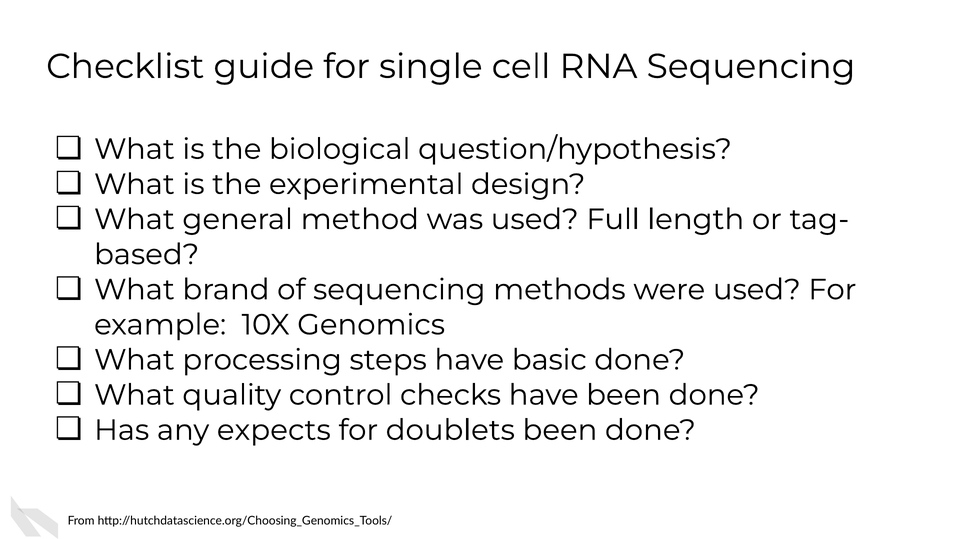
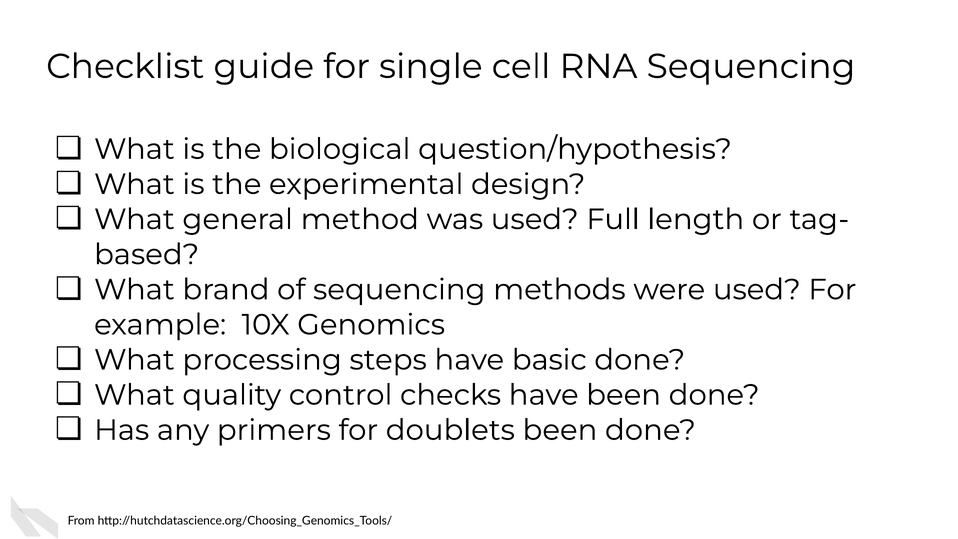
expects: expects -> primers (274, 430)
